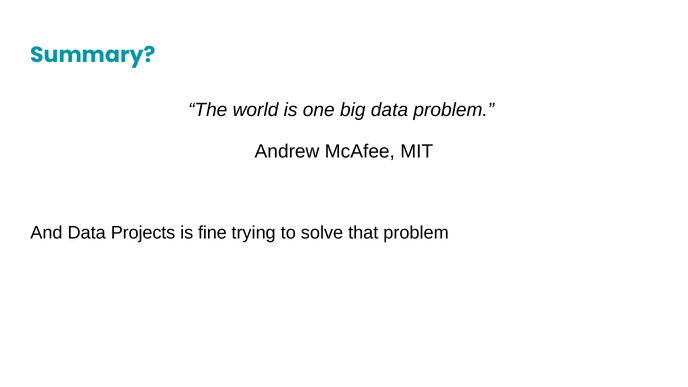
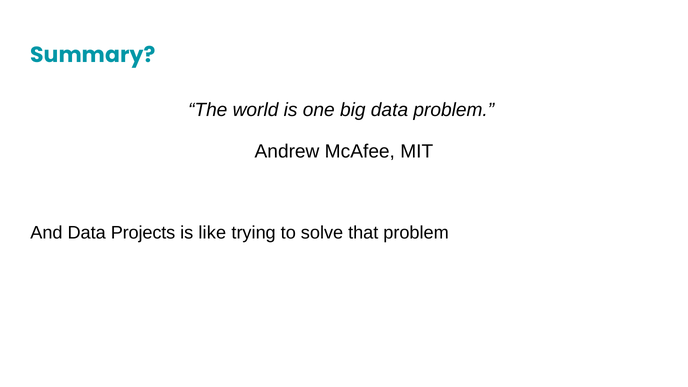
fine: fine -> like (212, 233)
